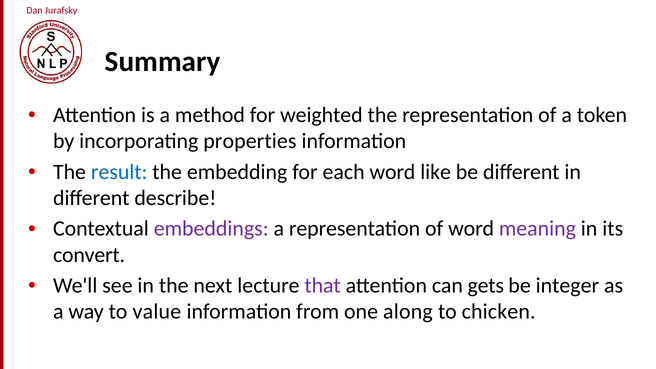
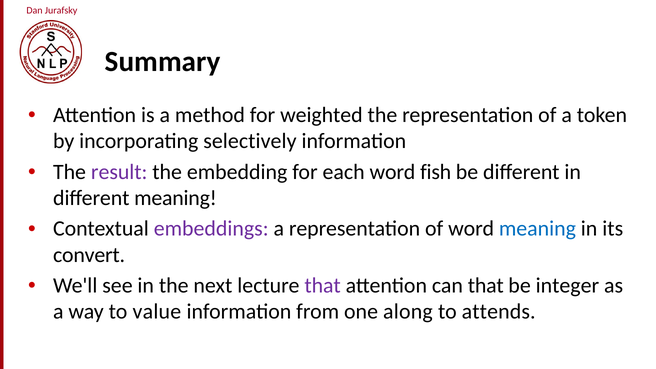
properties: properties -> selectively (250, 141)
result colour: blue -> purple (119, 172)
like: like -> fish (436, 172)
different describe: describe -> meaning (175, 198)
meaning colour: purple -> blue (537, 229)
can gets: gets -> that (486, 286)
chicken: chicken -> attends (499, 312)
